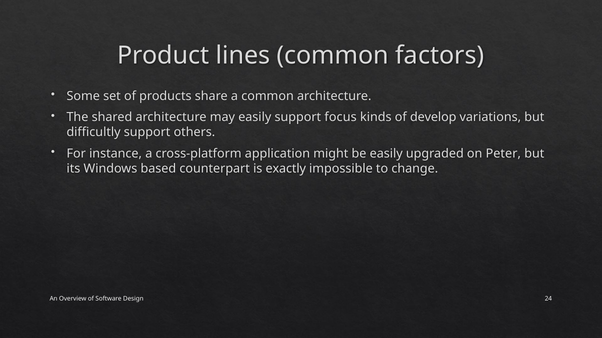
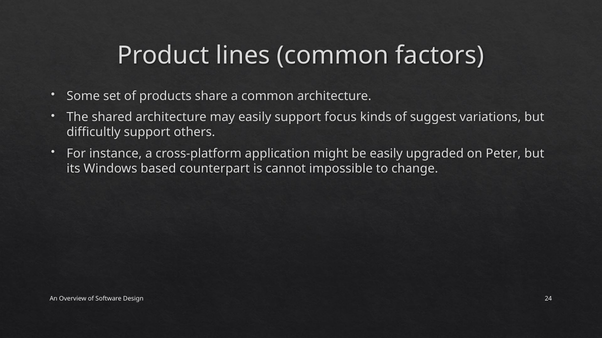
develop: develop -> suggest (433, 118)
exactly: exactly -> cannot (286, 169)
